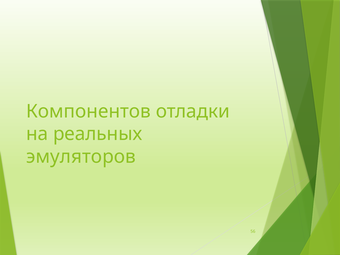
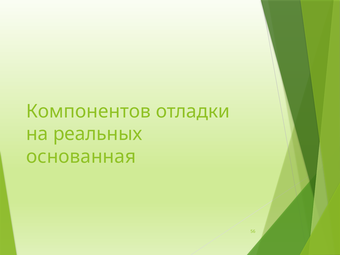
эмуляторов: эмуляторов -> основанная (81, 157)
